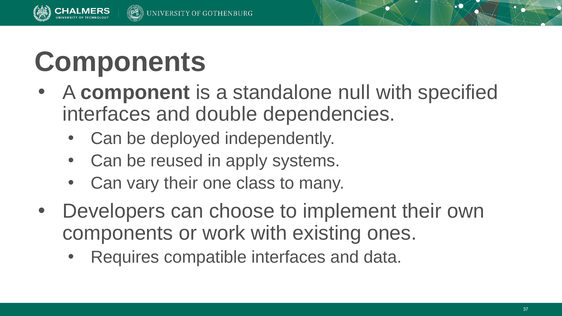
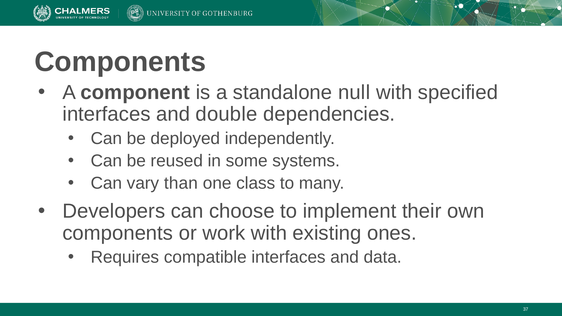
apply: apply -> some (247, 161)
vary their: their -> than (181, 183)
